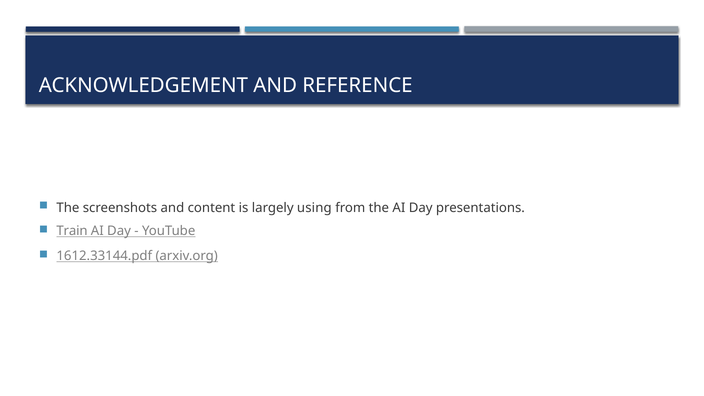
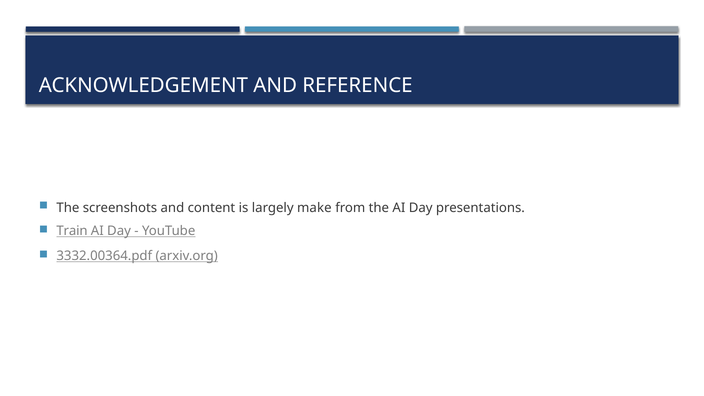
using: using -> make (314, 208)
1612.33144.pdf: 1612.33144.pdf -> 3332.00364.pdf (104, 256)
